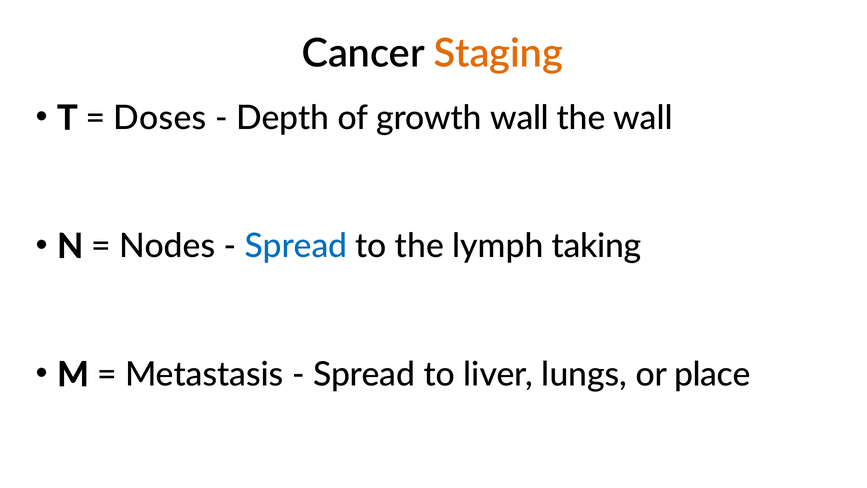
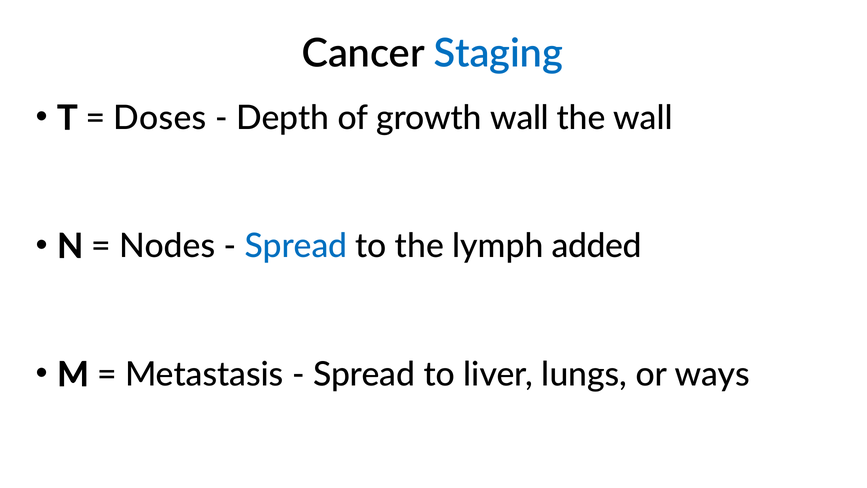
Staging colour: orange -> blue (498, 54)
taking: taking -> added (597, 246)
place: place -> ways (712, 374)
